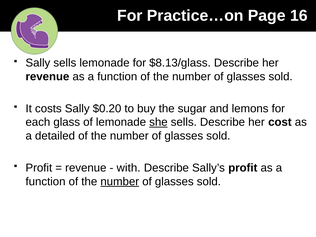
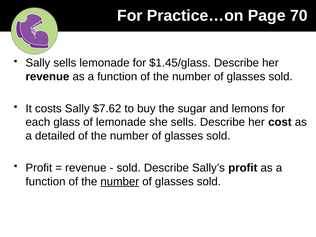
16: 16 -> 70 (299, 16)
$8.13/glass: $8.13/glass -> $1.45/glass (180, 63)
$0.20: $0.20 -> $7.62 (107, 109)
she underline: present -> none (158, 122)
with: with -> sold (129, 168)
